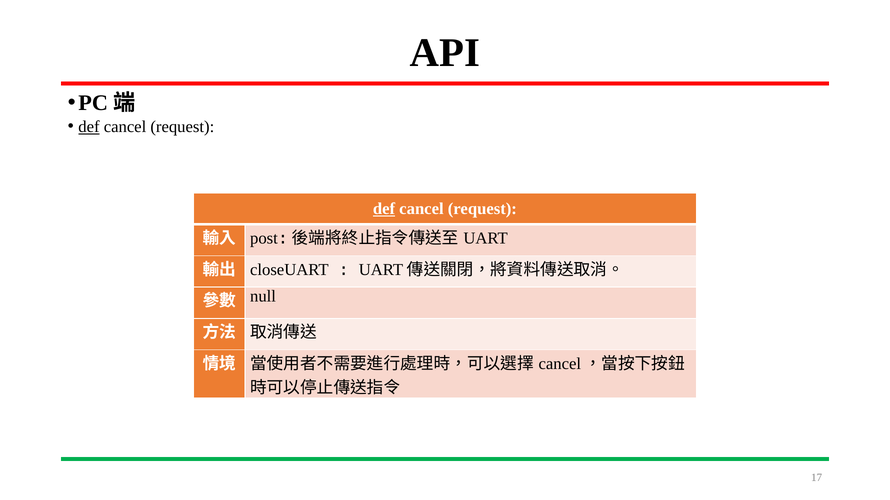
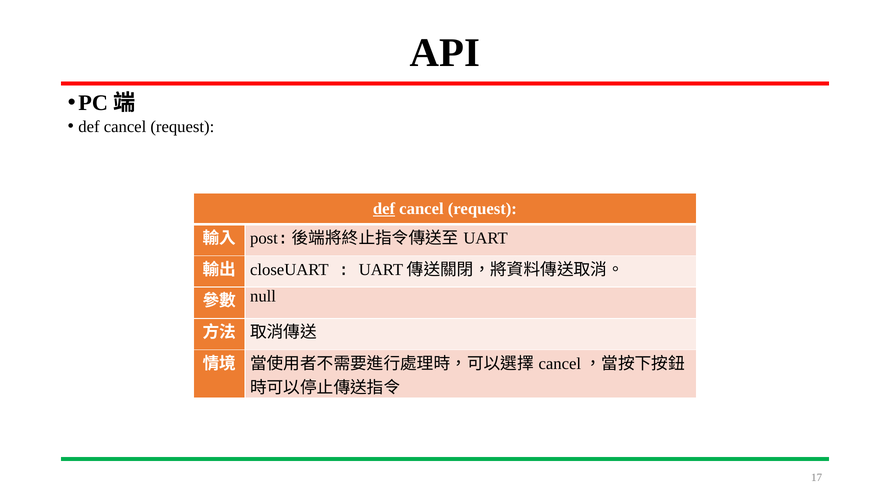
def underline: present -> none (89, 127)
